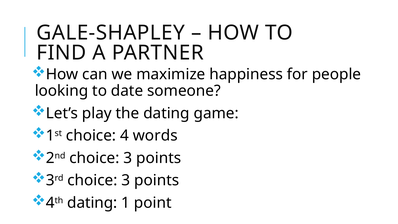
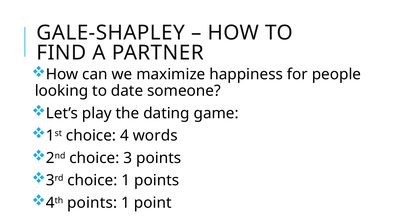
3rd choice 3: 3 -> 1 (126, 180)
4th dating: dating -> points (92, 203)
